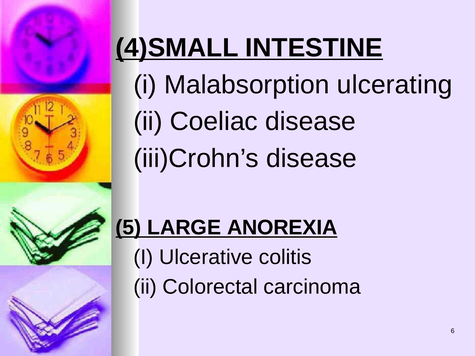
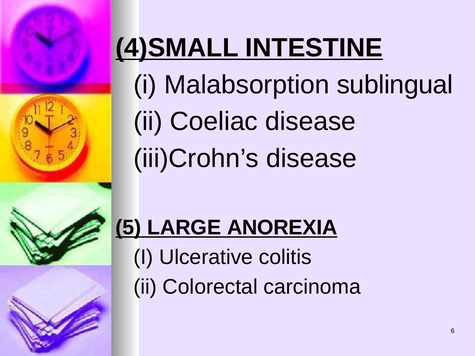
ulcerating: ulcerating -> sublingual (395, 85)
